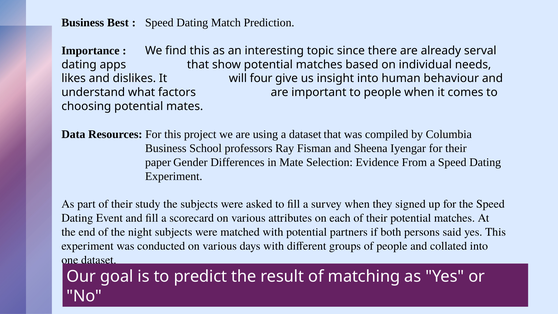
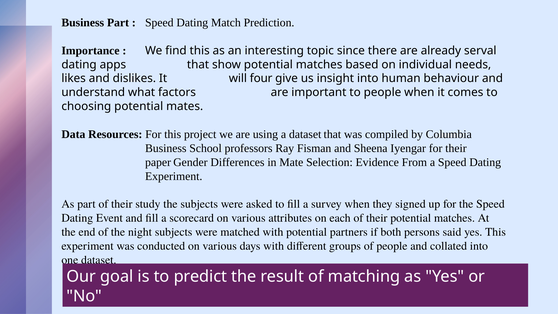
Business Best: Best -> Part (118, 23)
